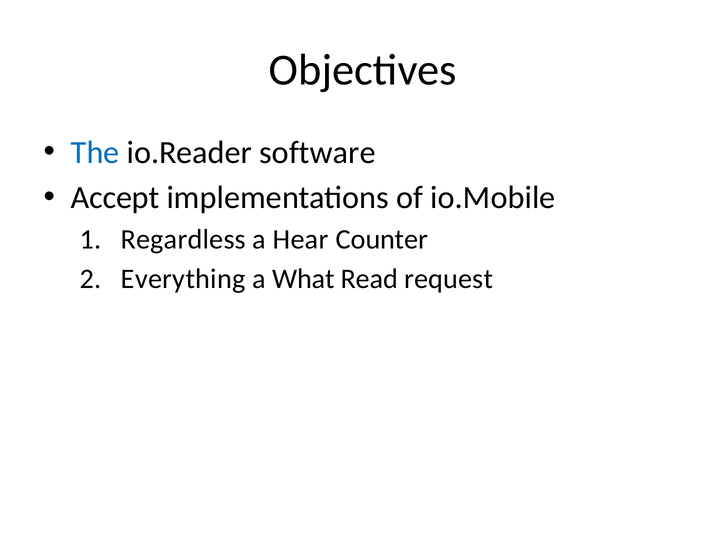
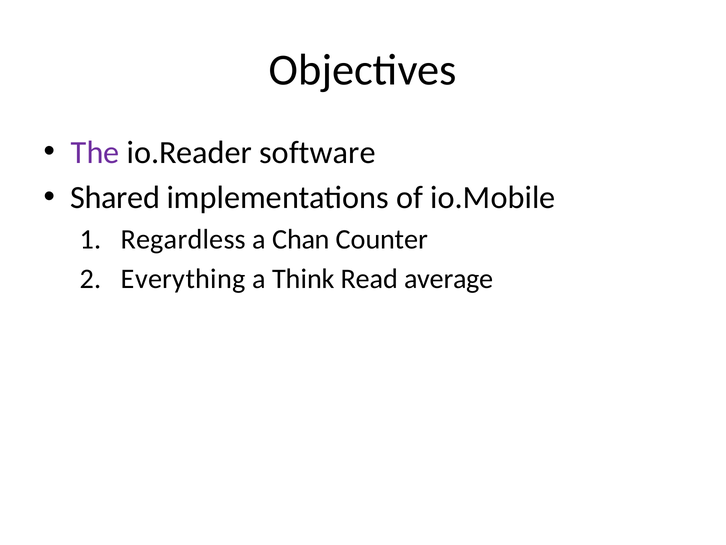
The colour: blue -> purple (95, 152)
Accept: Accept -> Shared (115, 198)
Hear: Hear -> Chan (301, 239)
What: What -> Think (303, 279)
request: request -> average (449, 279)
